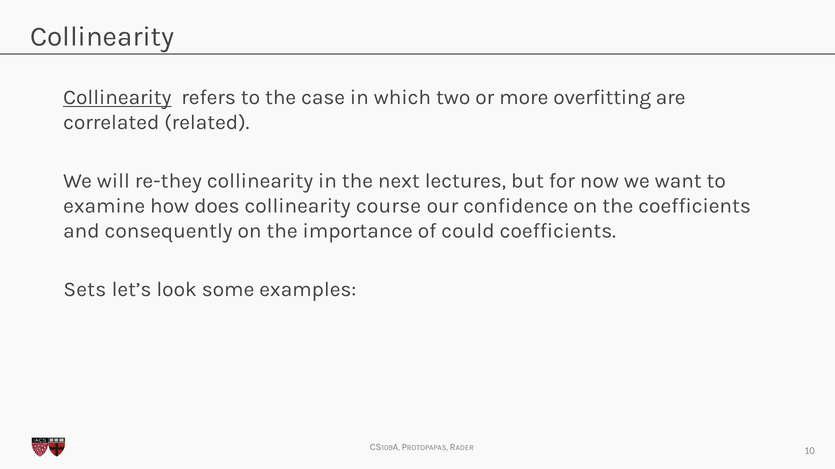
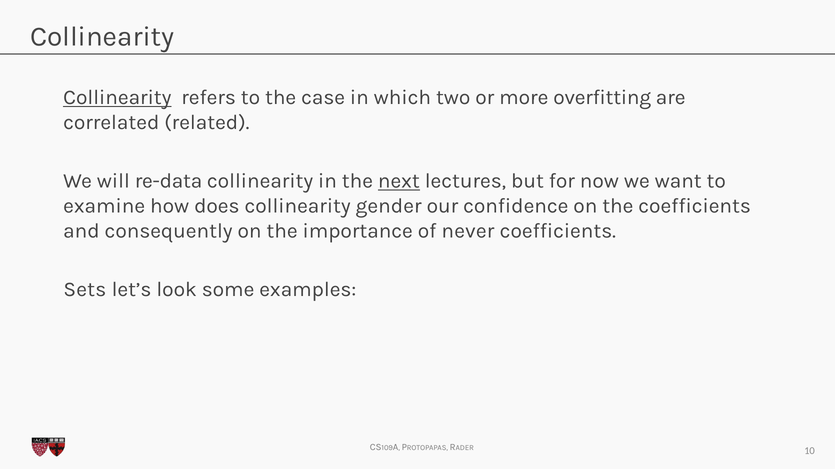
re-they: re-they -> re-data (169, 181)
next underline: none -> present (399, 181)
course: course -> gender (389, 206)
could: could -> never (468, 231)
